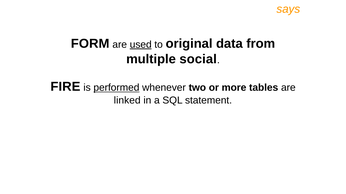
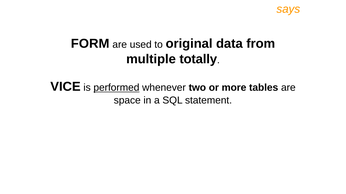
used underline: present -> none (141, 45)
social: social -> totally (198, 59)
FIRE: FIRE -> VICE (65, 87)
linked: linked -> space (127, 101)
